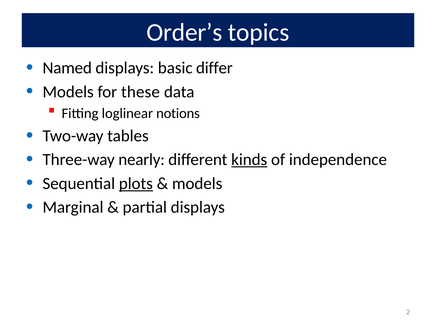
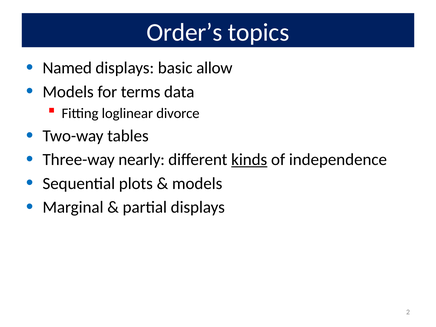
differ: differ -> allow (214, 68)
these: these -> terms (141, 92)
notions: notions -> divorce (178, 113)
plots underline: present -> none (136, 183)
